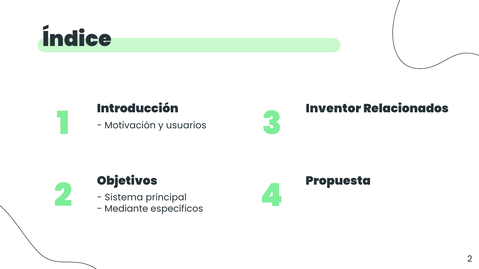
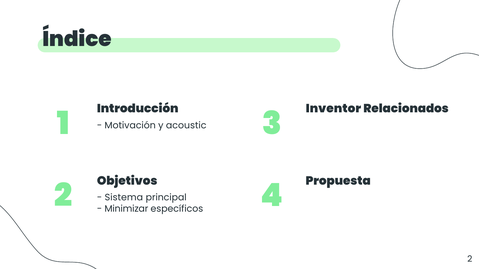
usuarios: usuarios -> acoustic (186, 126)
Mediante: Mediante -> Minimizar (126, 209)
